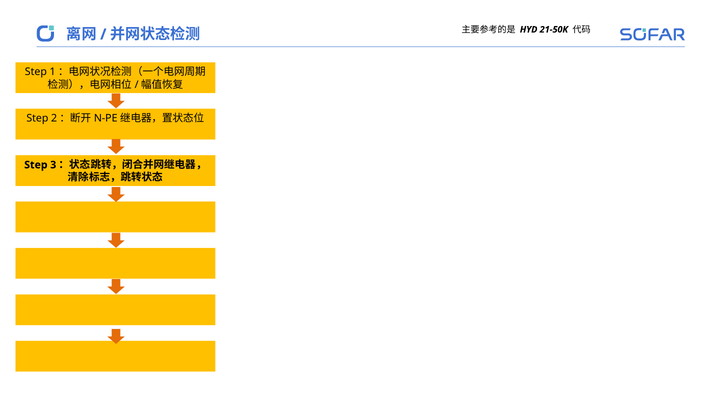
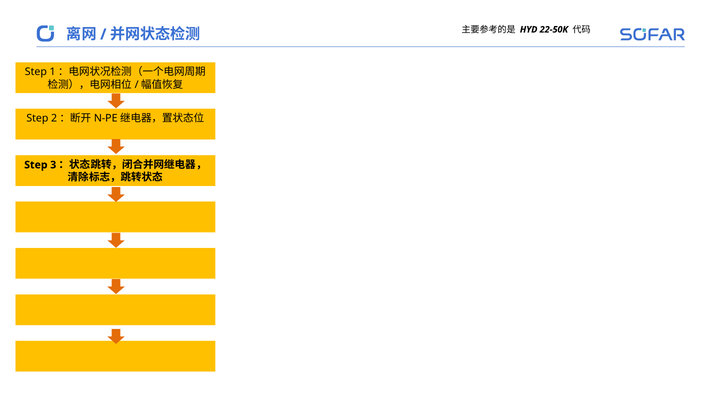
21-50K: 21-50K -> 22-50K (554, 30)
